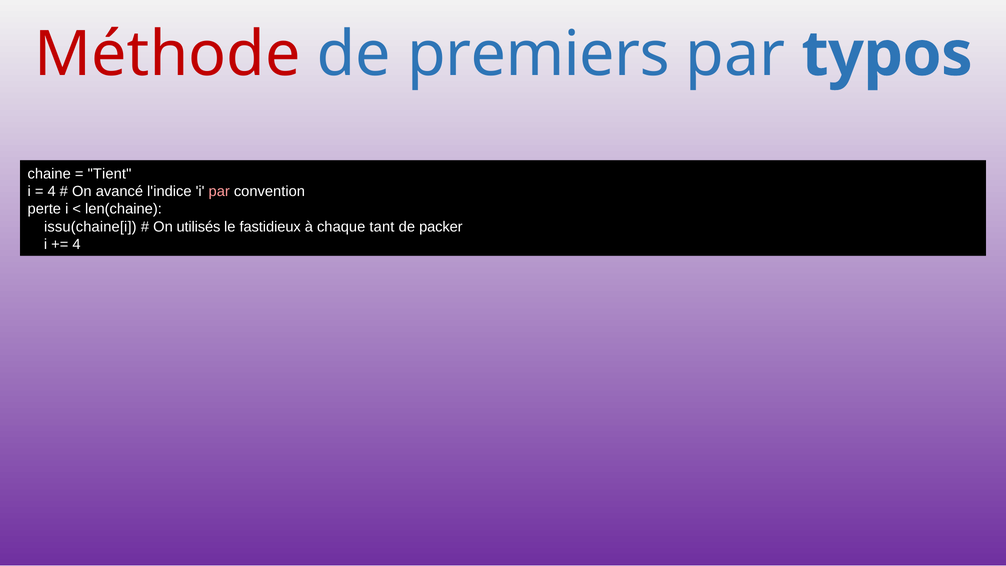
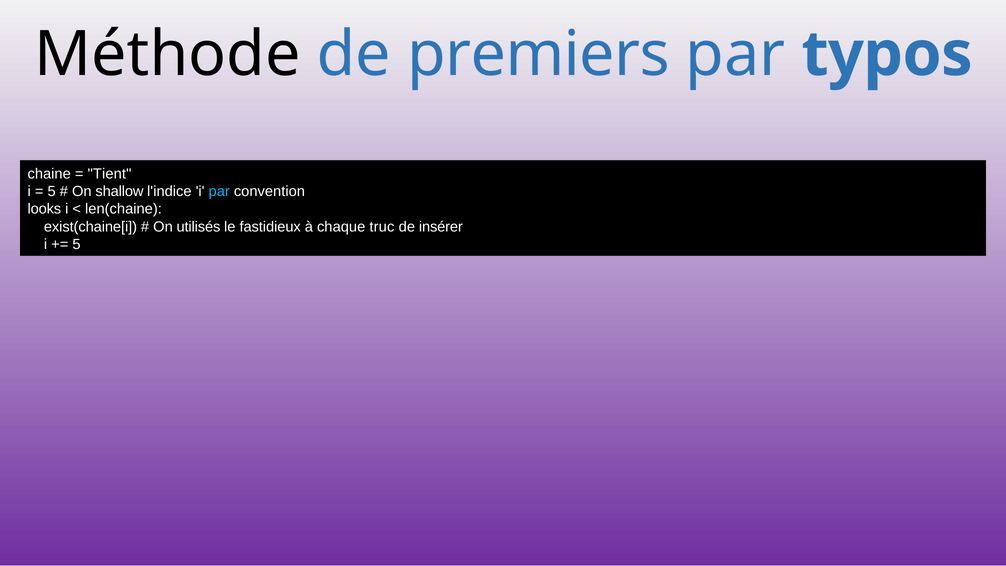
Méthode colour: red -> black (167, 54)
4: 4 -> 5 (52, 191)
avancé: avancé -> shallow (120, 191)
par colour: pink -> light blue (219, 191)
perte: perte -> looks (44, 209)
issu(chaine[i: issu(chaine[i -> exist(chaine[i (90, 227)
tant: tant -> truc (382, 227)
packer: packer -> insérer (441, 227)
4: 4 -> 5 (77, 244)
